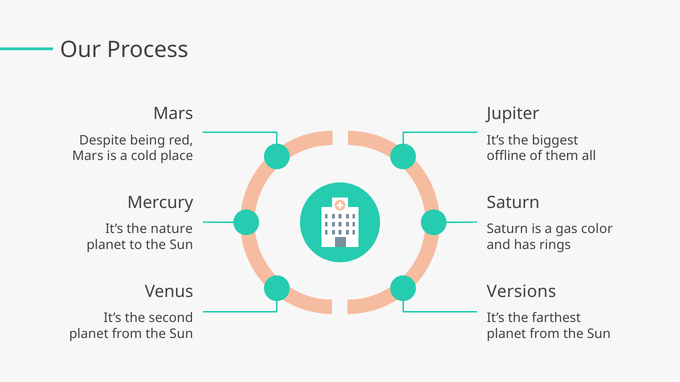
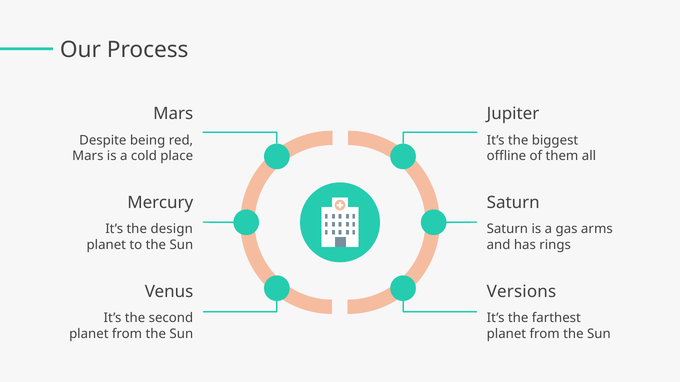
nature: nature -> design (172, 229)
color: color -> arms (597, 229)
